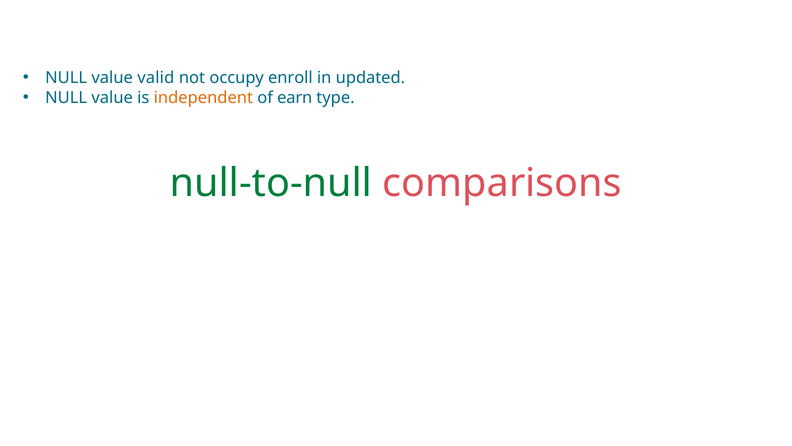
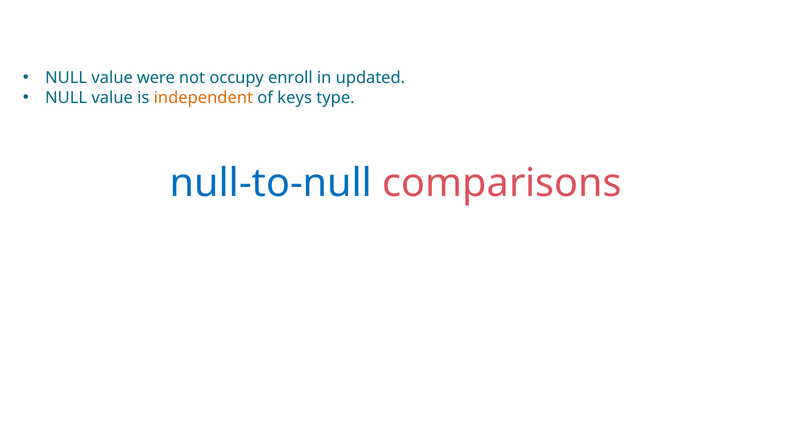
valid: valid -> were (156, 78)
earn: earn -> keys (295, 97)
null-to-null colour: green -> blue (271, 183)
